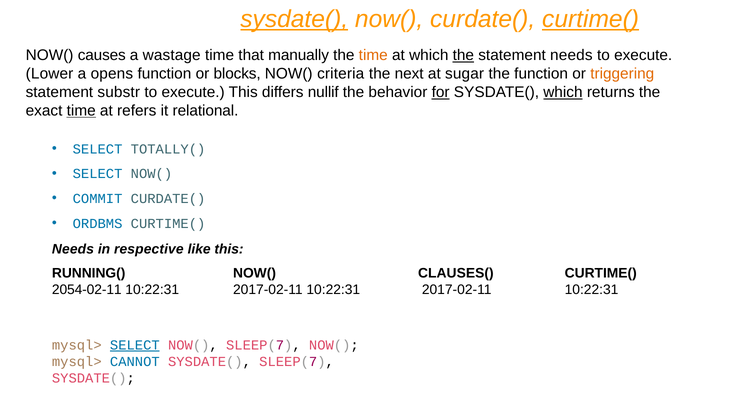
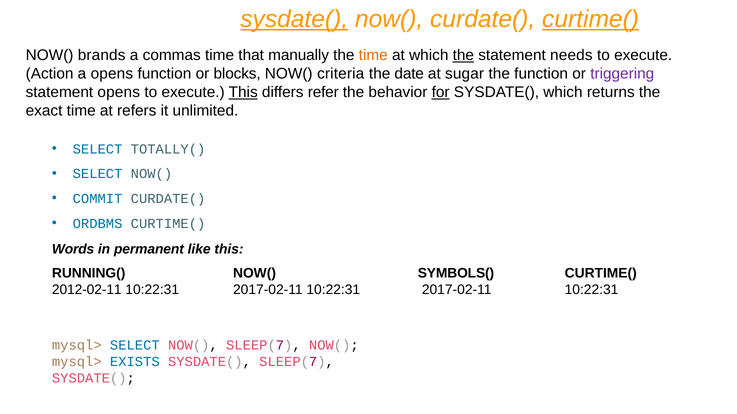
causes: causes -> brands (102, 55)
wastage: wastage -> commas (172, 55)
Lower: Lower -> Action (50, 74)
next: next -> date (409, 74)
triggering colour: orange -> purple (622, 74)
statement substr: substr -> opens (119, 92)
This underline: none -> present (243, 92)
nullif: nullif -> refer (323, 92)
which underline: present -> none (563, 92)
time underline: present -> none (81, 111)
relational: relational -> unlimited (205, 111)
Needs: Needs -> Words (73, 250)
respective: respective -> permanent (149, 250)
CLAUSES(: CLAUSES( -> SYMBOLS( (456, 274)
2054-02-11: 2054-02-11 -> 2012-02-11 (87, 290)
SELECT underline: present -> none (135, 345)
CANNOT: CANNOT -> EXISTS (135, 362)
